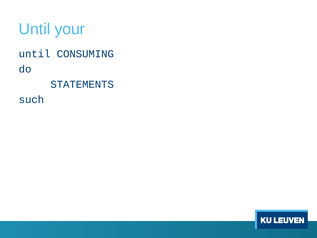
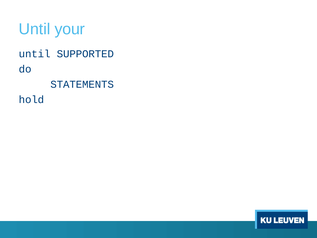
CONSUMING: CONSUMING -> SUPPORTED (85, 54)
such: such -> hold (31, 100)
